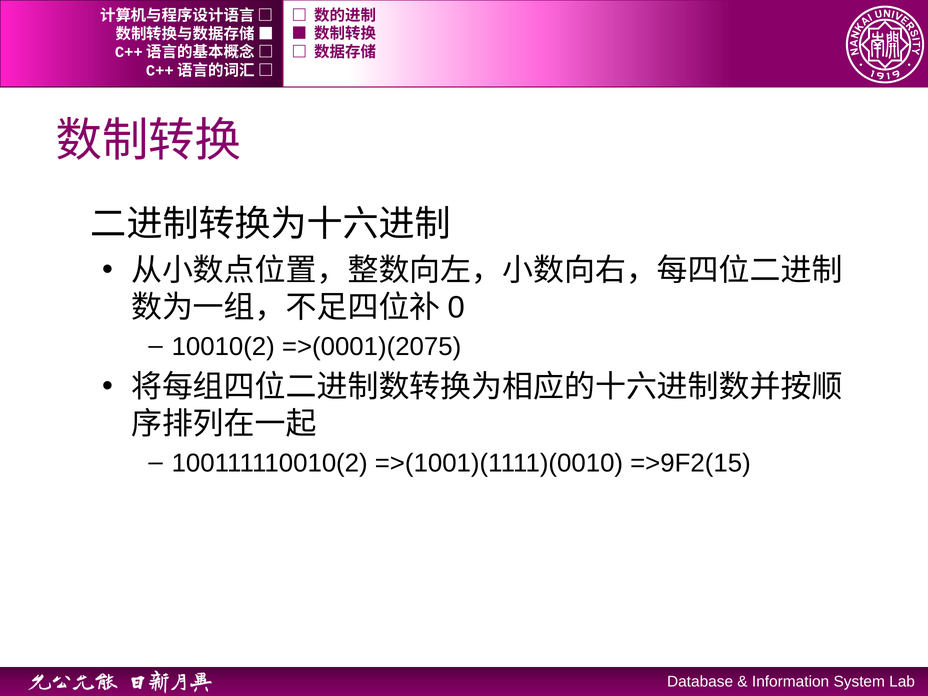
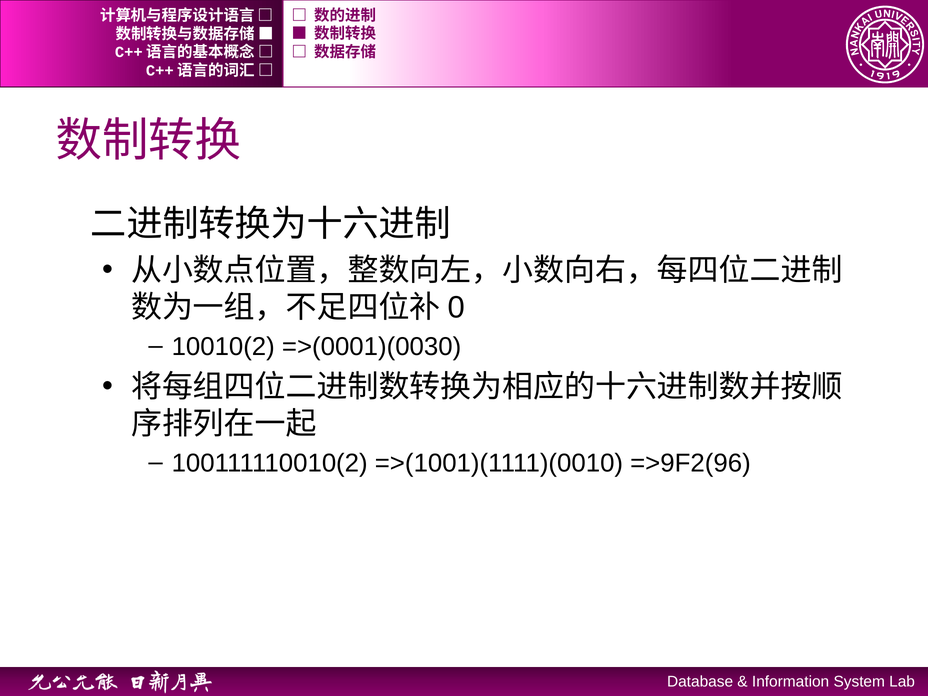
=>(0001)(2075: =>(0001)(2075 -> =>(0001)(0030 (372, 347)
=>9F2(15: =>9F2(15 -> =>9F2(96 (690, 463)
